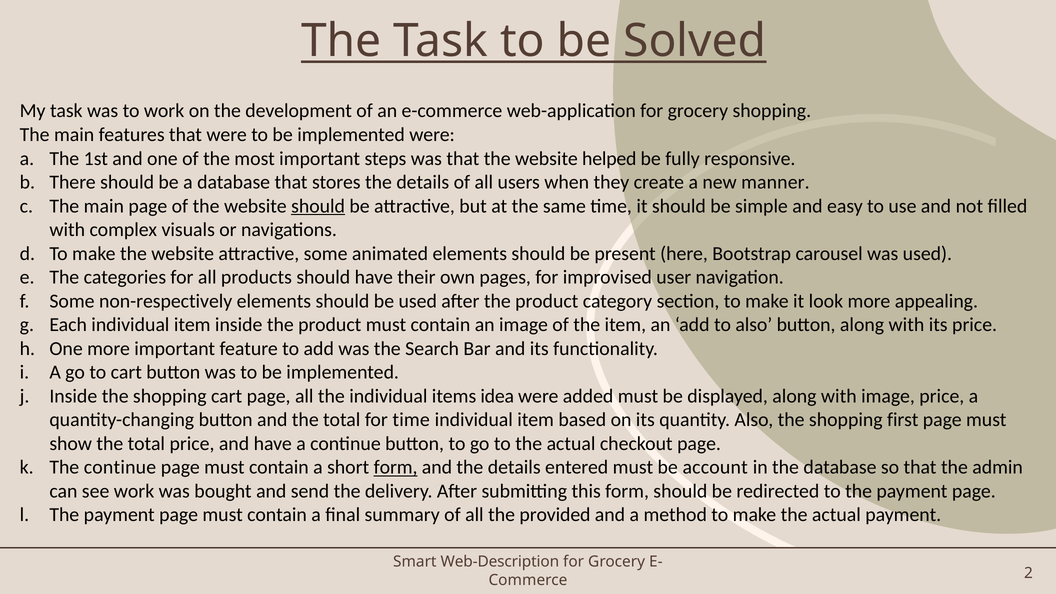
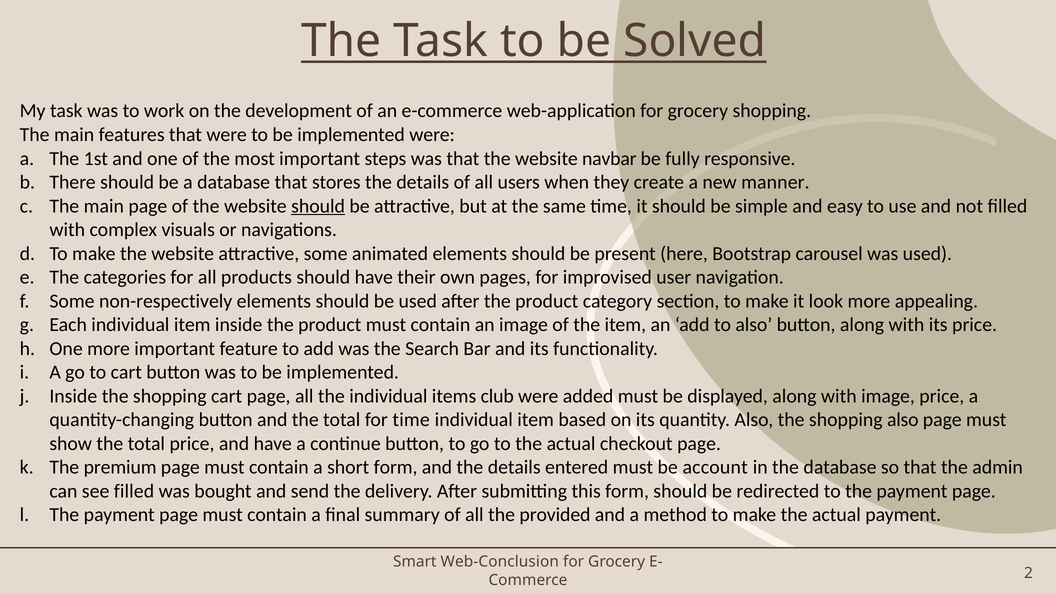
helped: helped -> navbar (609, 158)
idea: idea -> club (497, 396)
shopping first: first -> also (903, 420)
The continue: continue -> premium (120, 467)
form underline: present -> none (396, 467)
see work: work -> filled (134, 491)
Web-Description: Web-Description -> Web-Conclusion (500, 562)
